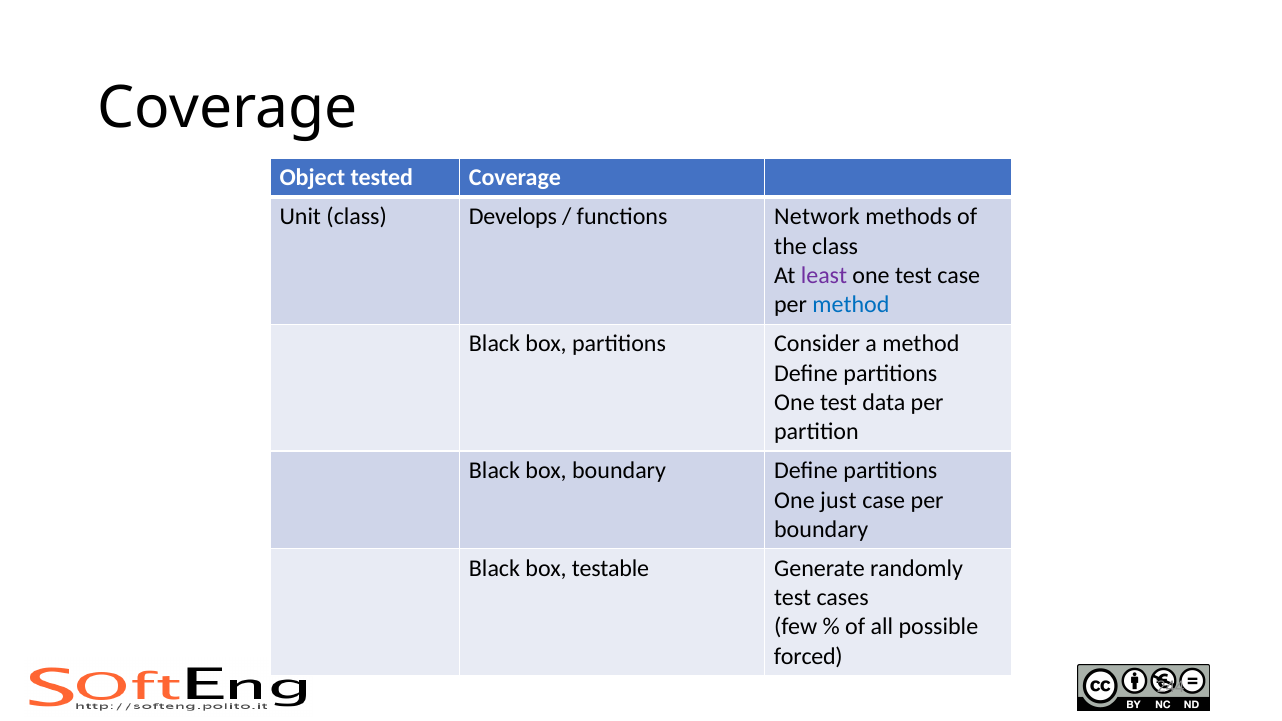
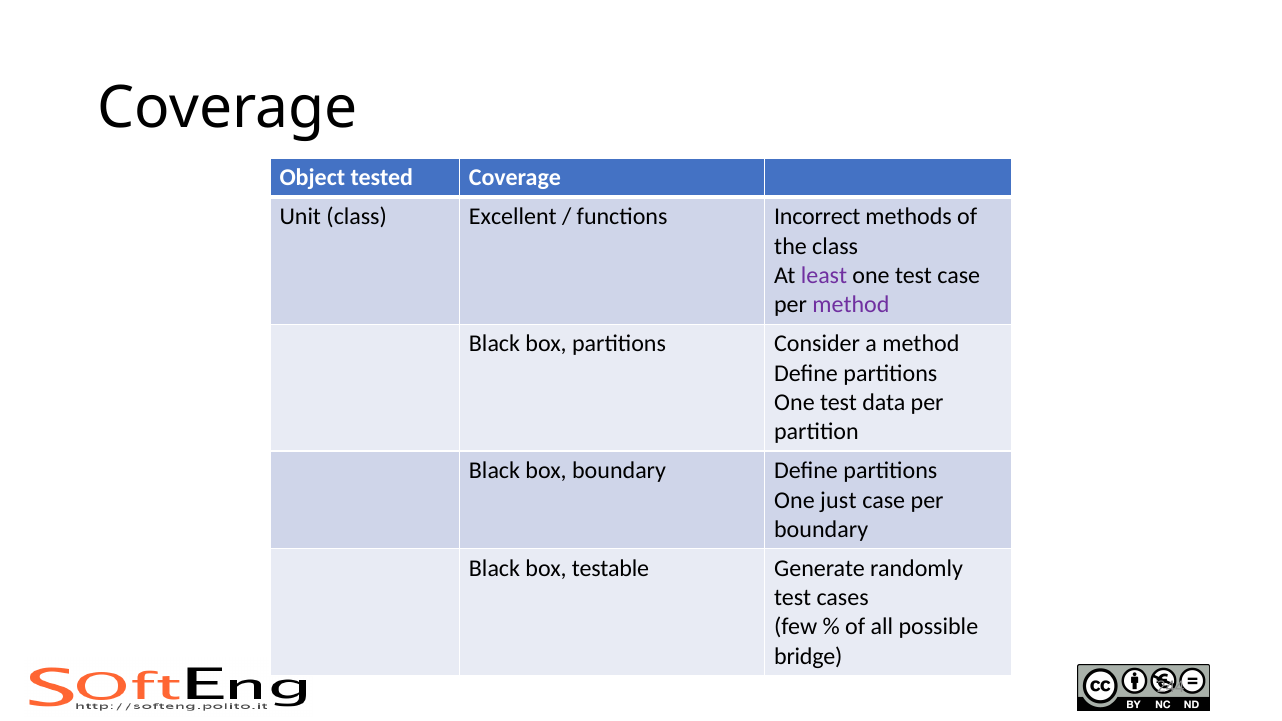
Develops: Develops -> Excellent (513, 217)
Network: Network -> Incorrect (817, 217)
method colour: blue -> purple (851, 305)
forced: forced -> bridge (808, 656)
